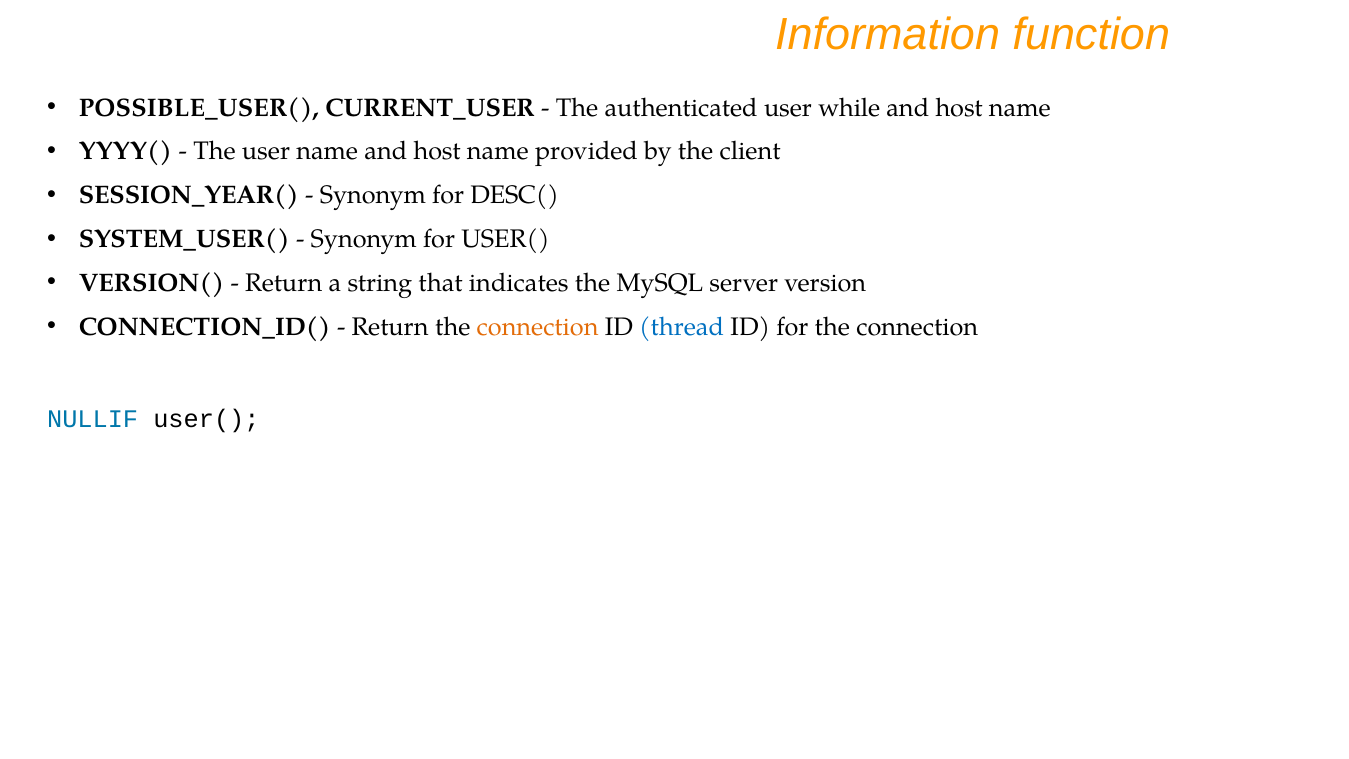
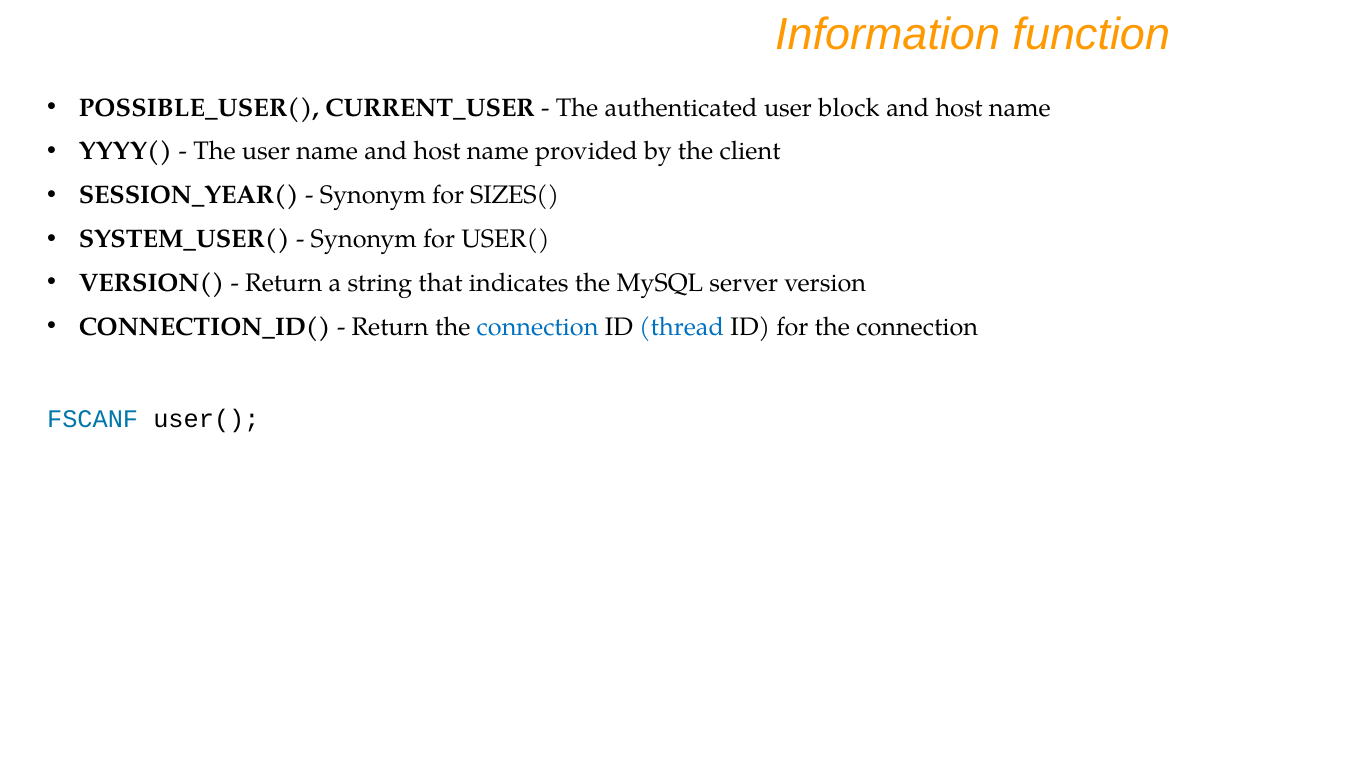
while: while -> block (849, 108)
DESC(: DESC( -> SIZES( (515, 195)
connection colour: orange -> blue (538, 327)
NULLIF: NULLIF -> FSCANF (93, 419)
